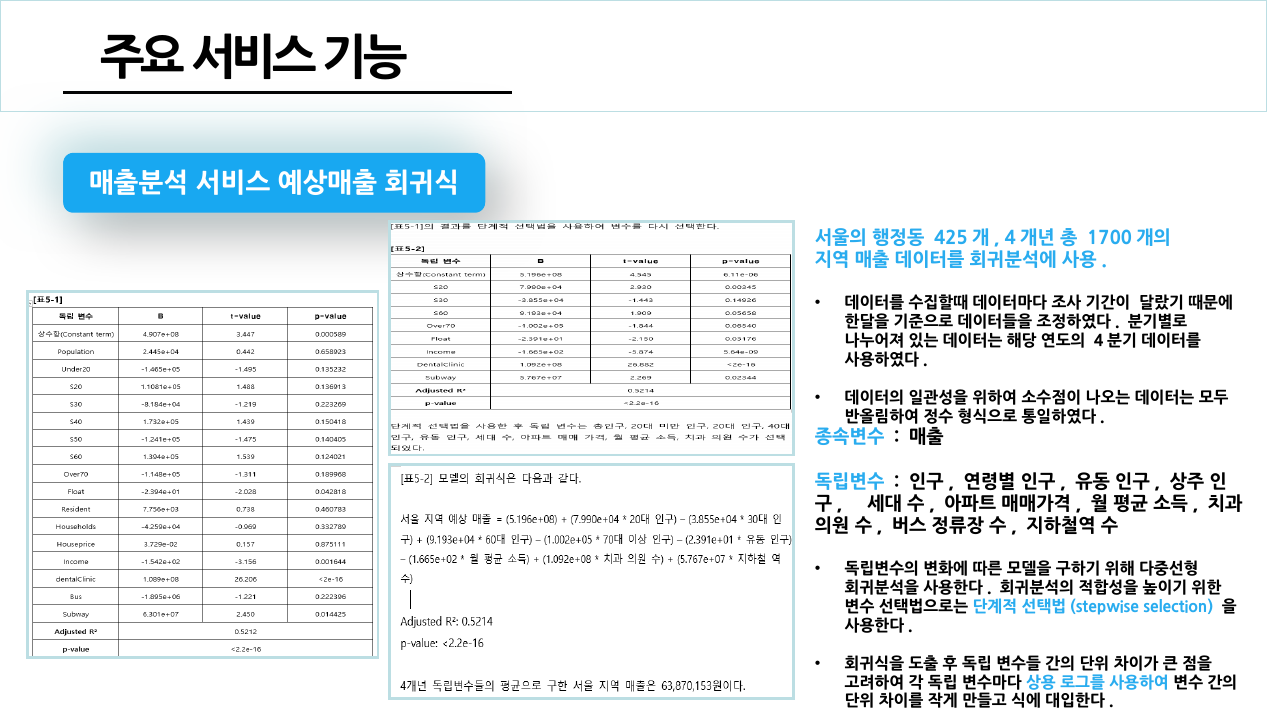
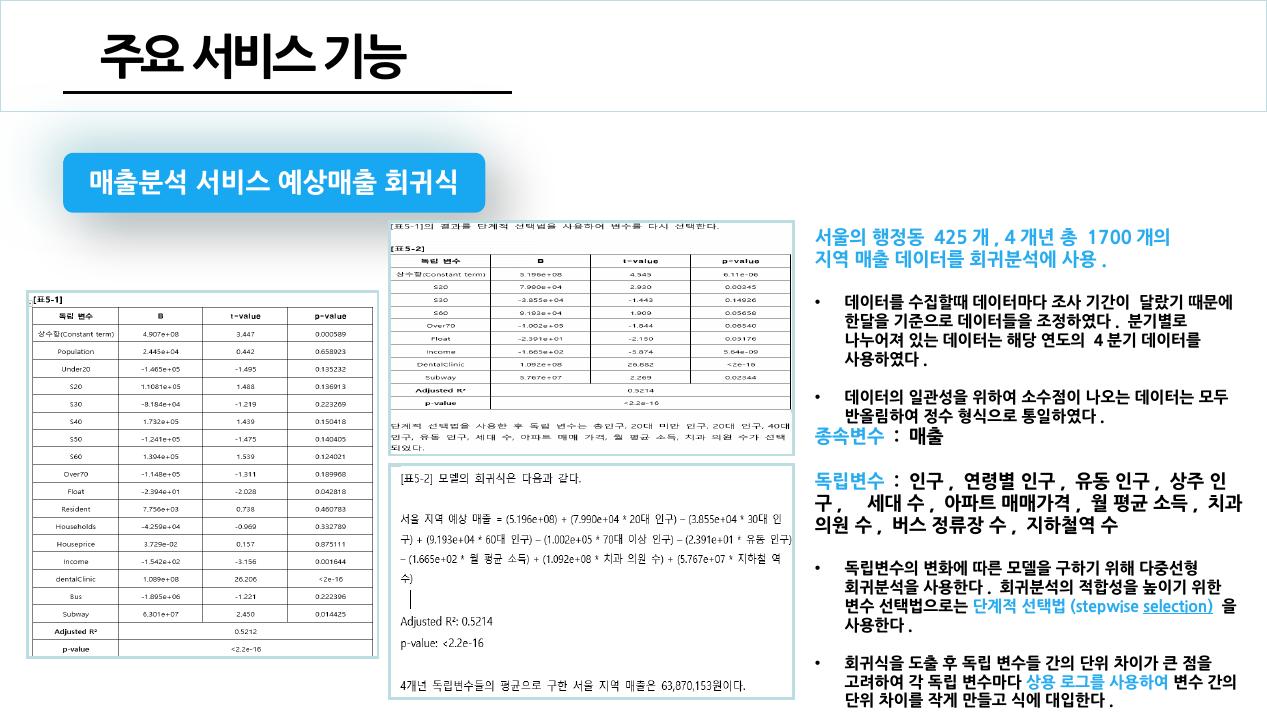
selection underline: none -> present (1178, 607)
